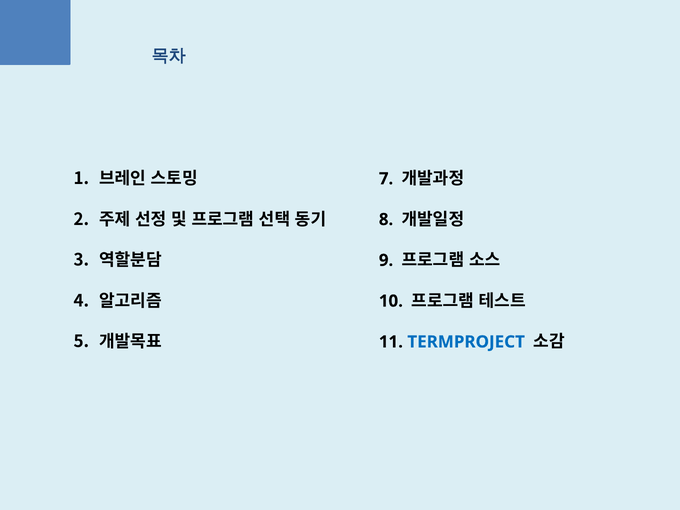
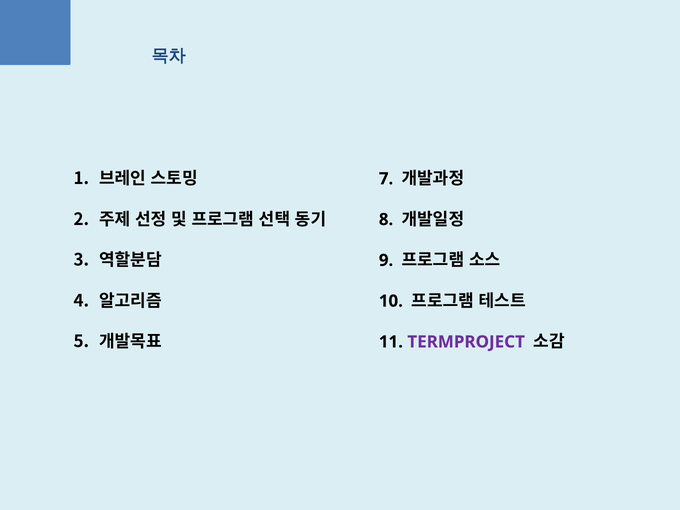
TERMPROJECT colour: blue -> purple (466, 342)
